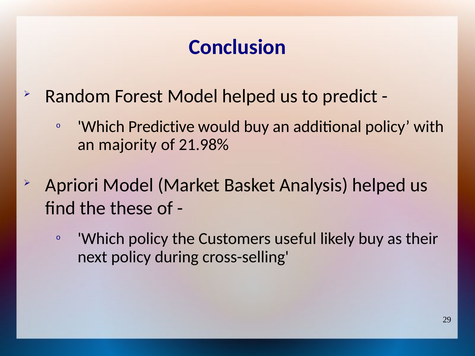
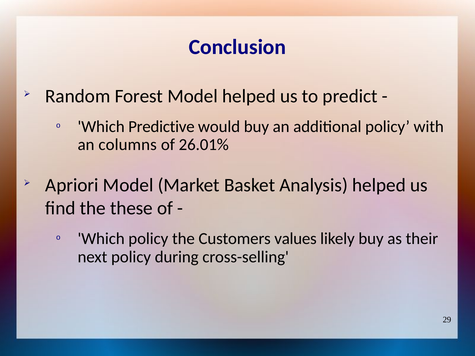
majority: majority -> columns (128, 145)
21.98%: 21.98% -> 26.01% (204, 145)
useful: useful -> values (296, 239)
